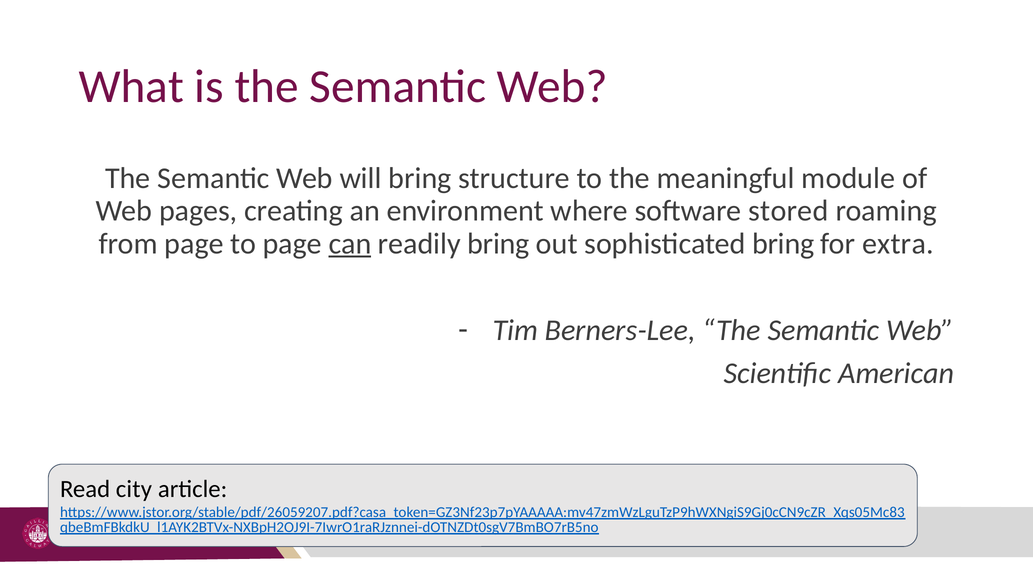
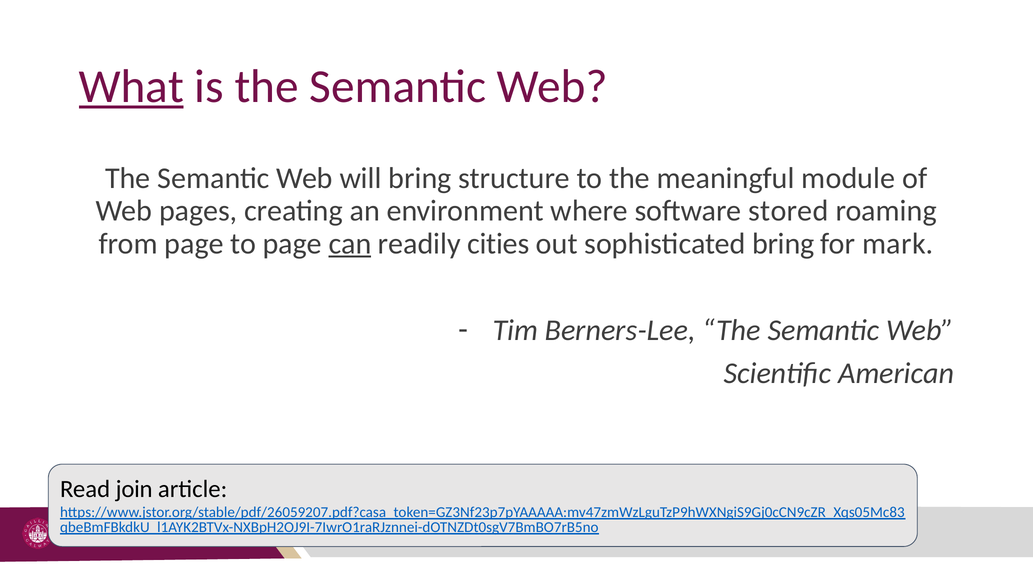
What underline: none -> present (131, 87)
readily bring: bring -> cities (498, 244)
extra: extra -> mark (898, 244)
city: city -> join (134, 489)
